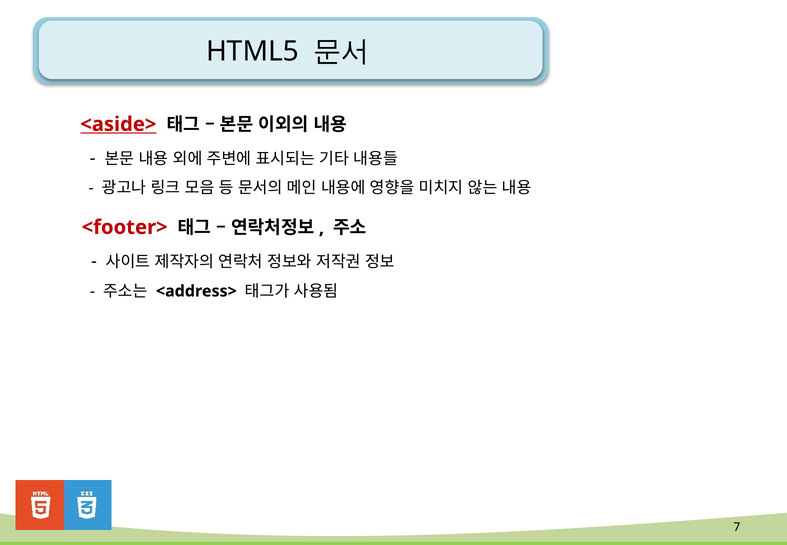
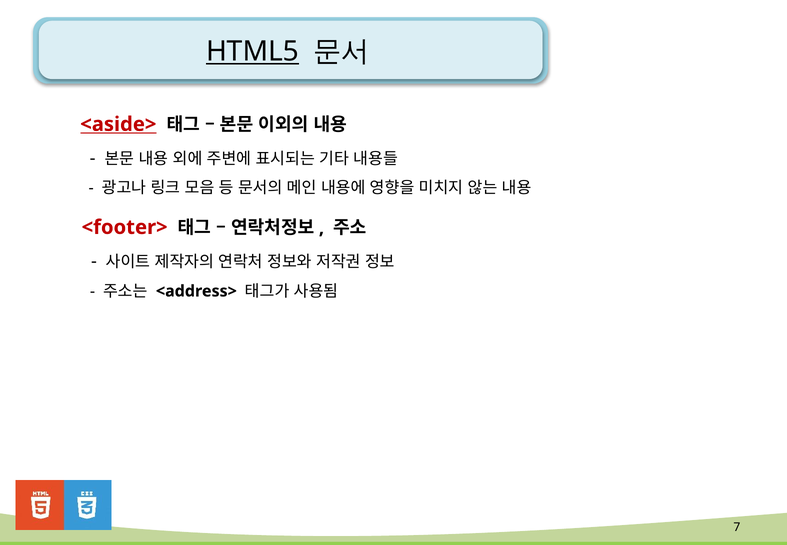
HTML5 underline: none -> present (253, 52)
